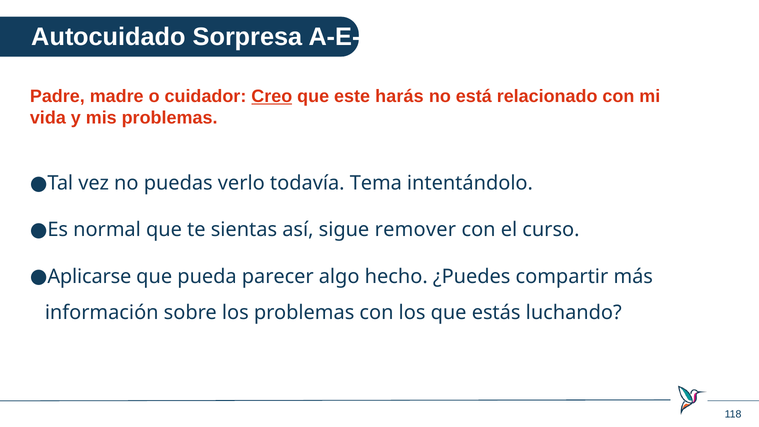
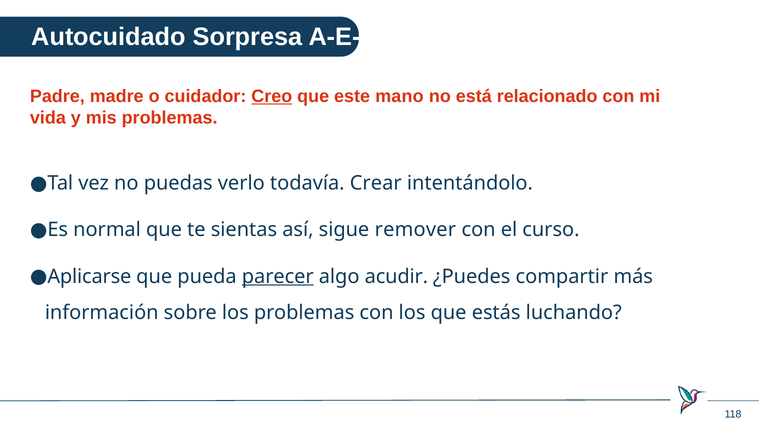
harás: harás -> mano (399, 96)
Tema: Tema -> Crear (376, 183)
parecer underline: none -> present (278, 276)
hecho: hecho -> acudir (396, 276)
